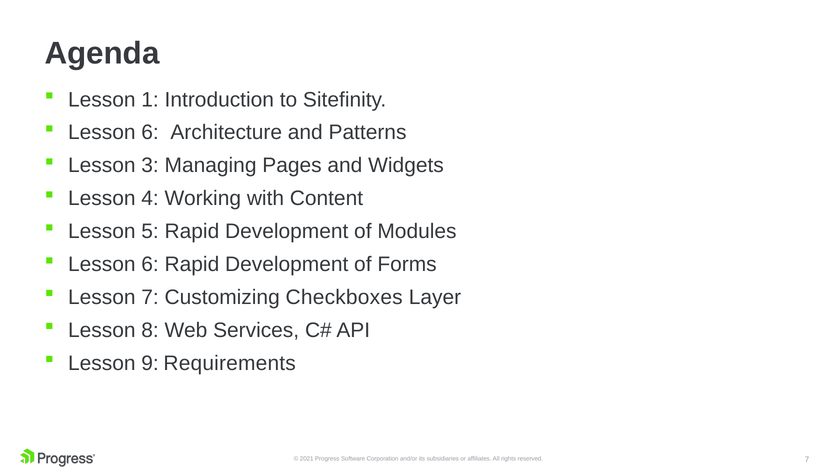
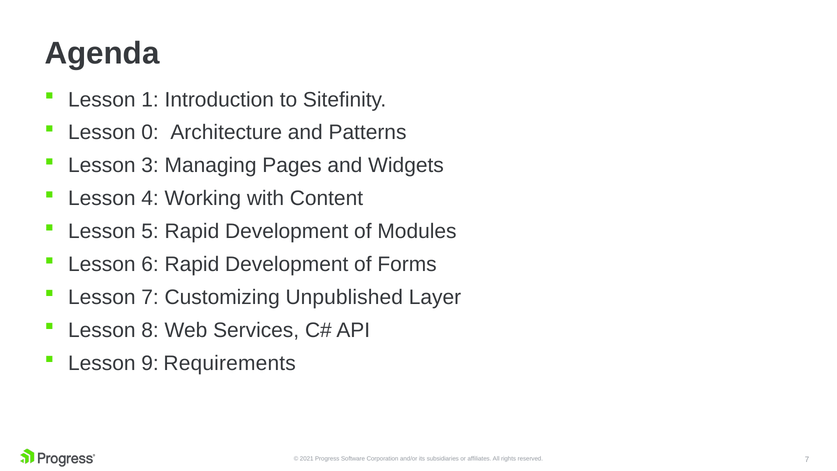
6: 6 -> 0 (150, 133)
Checkboxes: Checkboxes -> Unpublished (344, 297)
